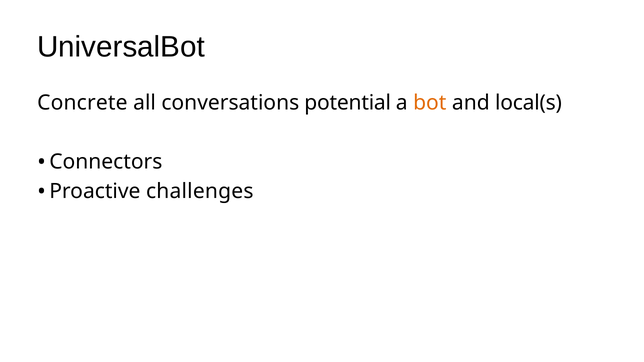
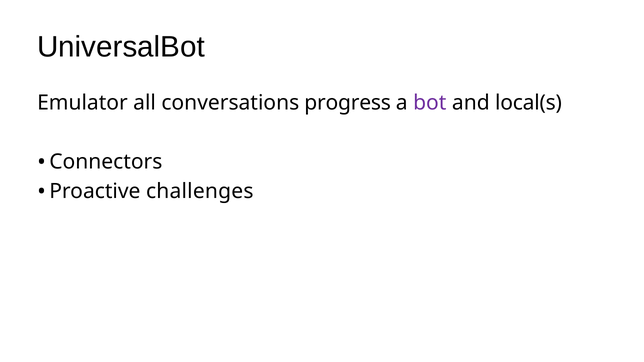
Concrete: Concrete -> Emulator (82, 103)
potential: potential -> progress (348, 103)
bot colour: orange -> purple (430, 103)
